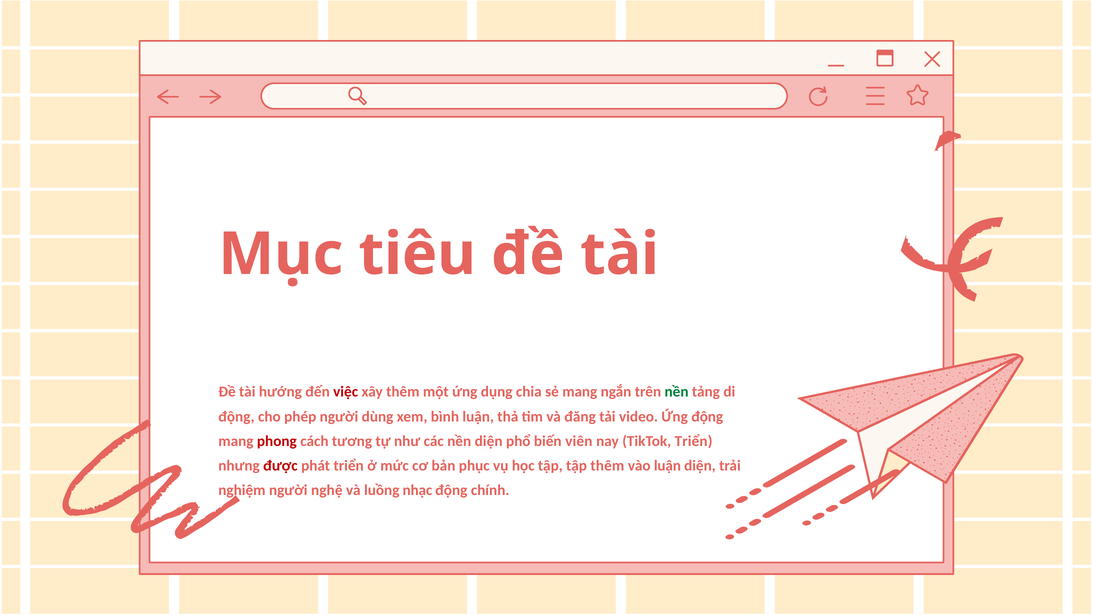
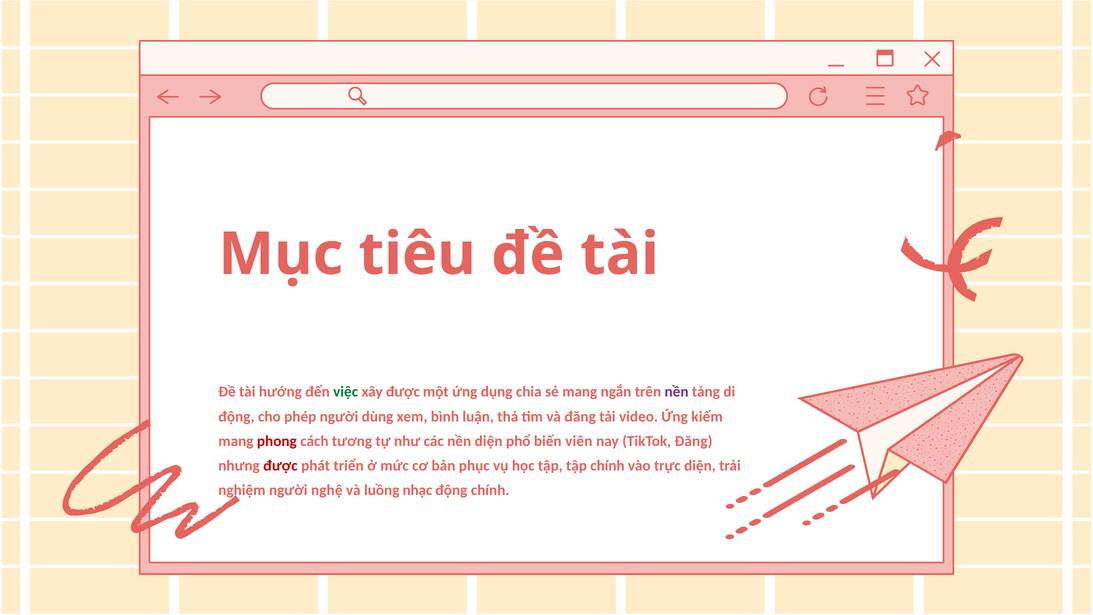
việc colour: red -> green (346, 392)
xây thêm: thêm -> được (403, 392)
nền colour: green -> purple (677, 392)
Ứng động: động -> kiếm (707, 416)
TikTok Triển: Triển -> Đăng (694, 441)
tập thêm: thêm -> chính (607, 466)
vào luận: luận -> trực (667, 466)
